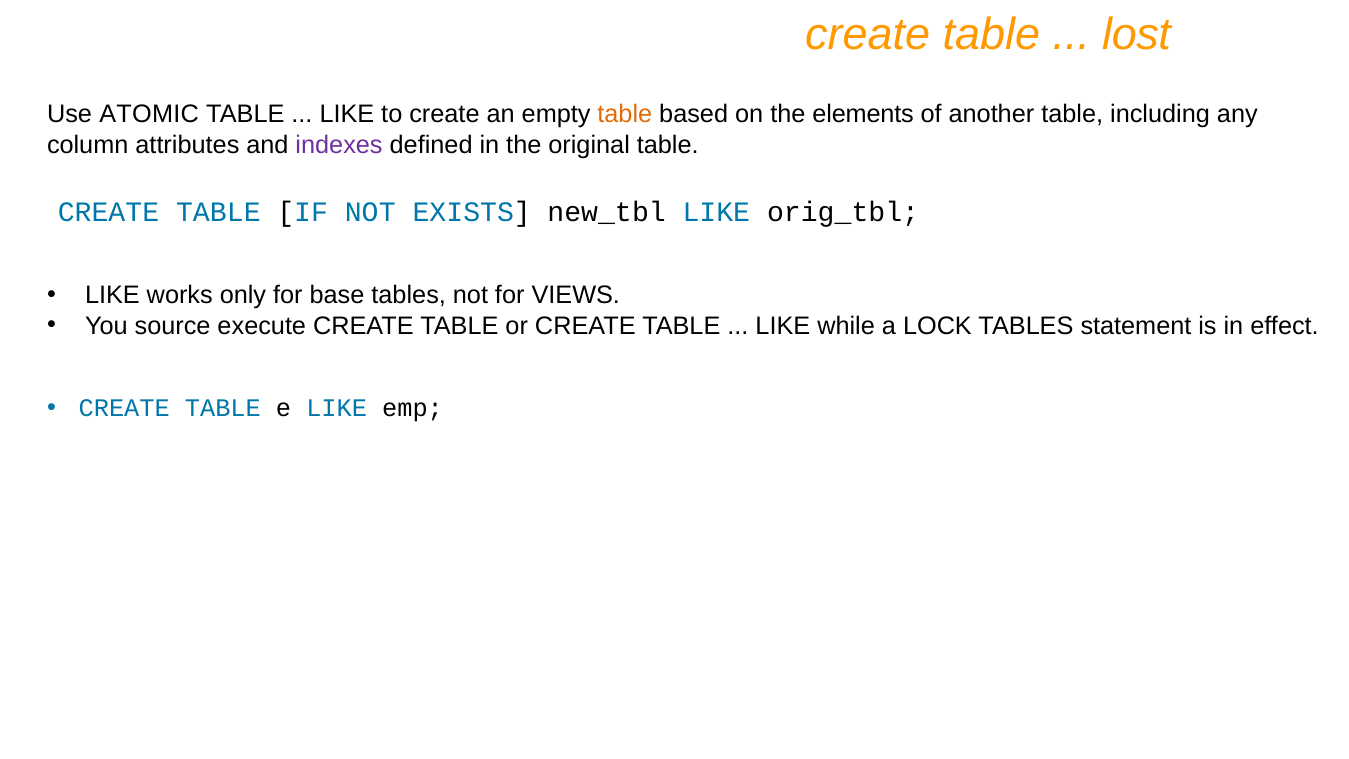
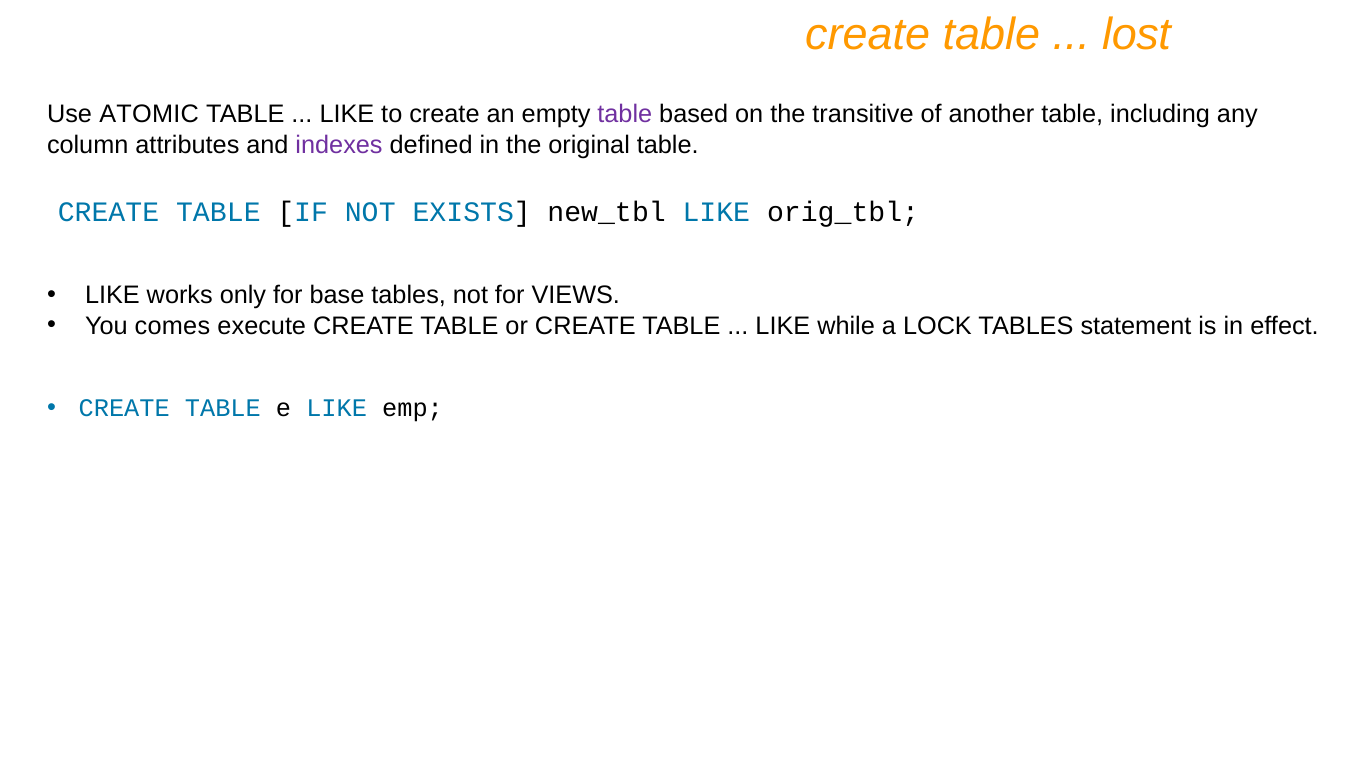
table colour: orange -> purple (625, 115)
elements: elements -> transitive (863, 115)
source: source -> comes (172, 326)
